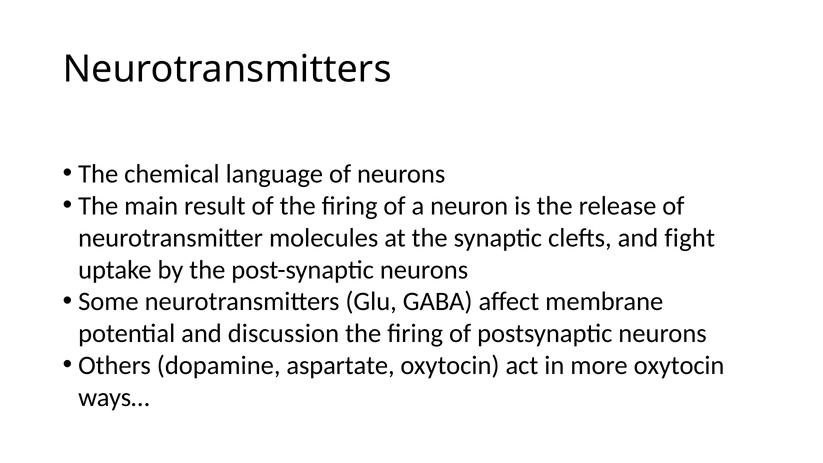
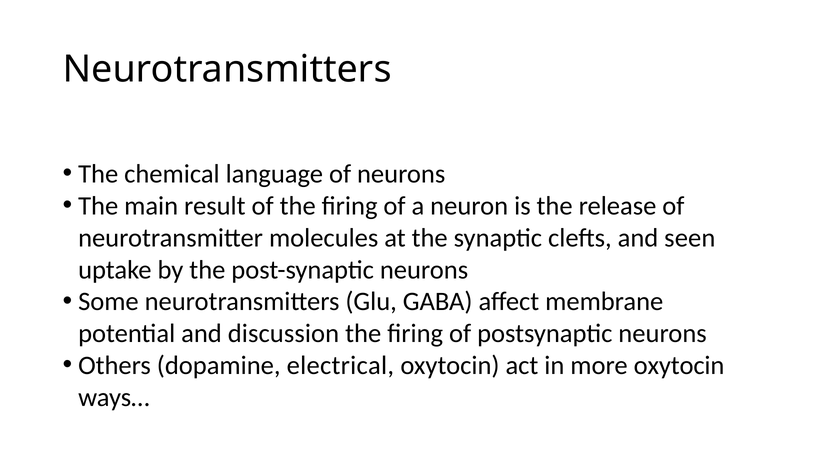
fight: fight -> seen (690, 238)
aspartate: aspartate -> electrical (340, 365)
